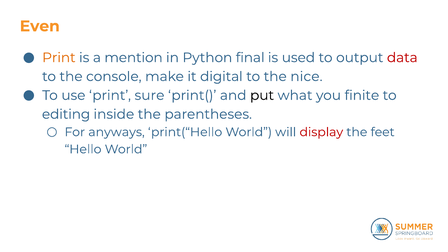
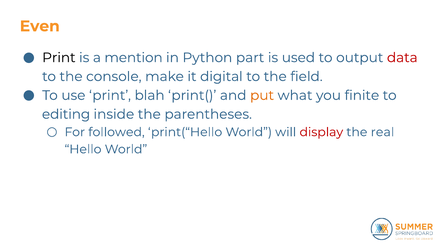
Print colour: orange -> black (59, 58)
final: final -> part (250, 58)
nice: nice -> field (306, 76)
sure: sure -> blah (150, 95)
put colour: black -> orange (262, 95)
anyways: anyways -> followed (116, 132)
feet: feet -> real (383, 132)
